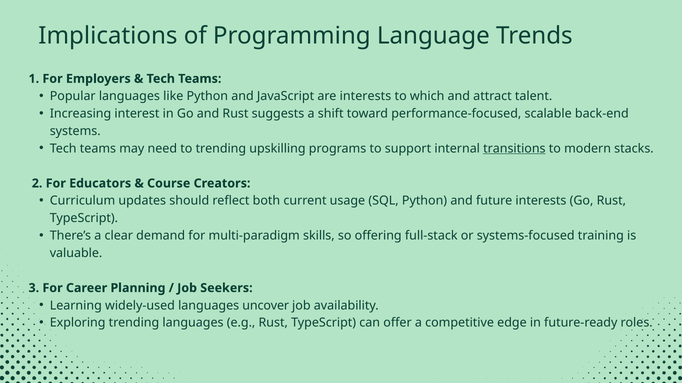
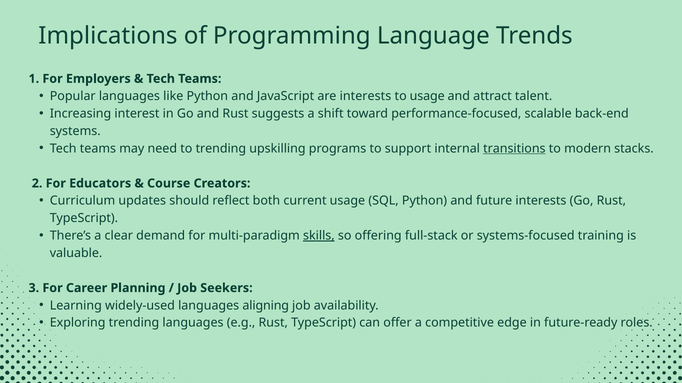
to which: which -> usage (427, 96)
skills underline: none -> present (319, 236)
uncover: uncover -> aligning (266, 306)
